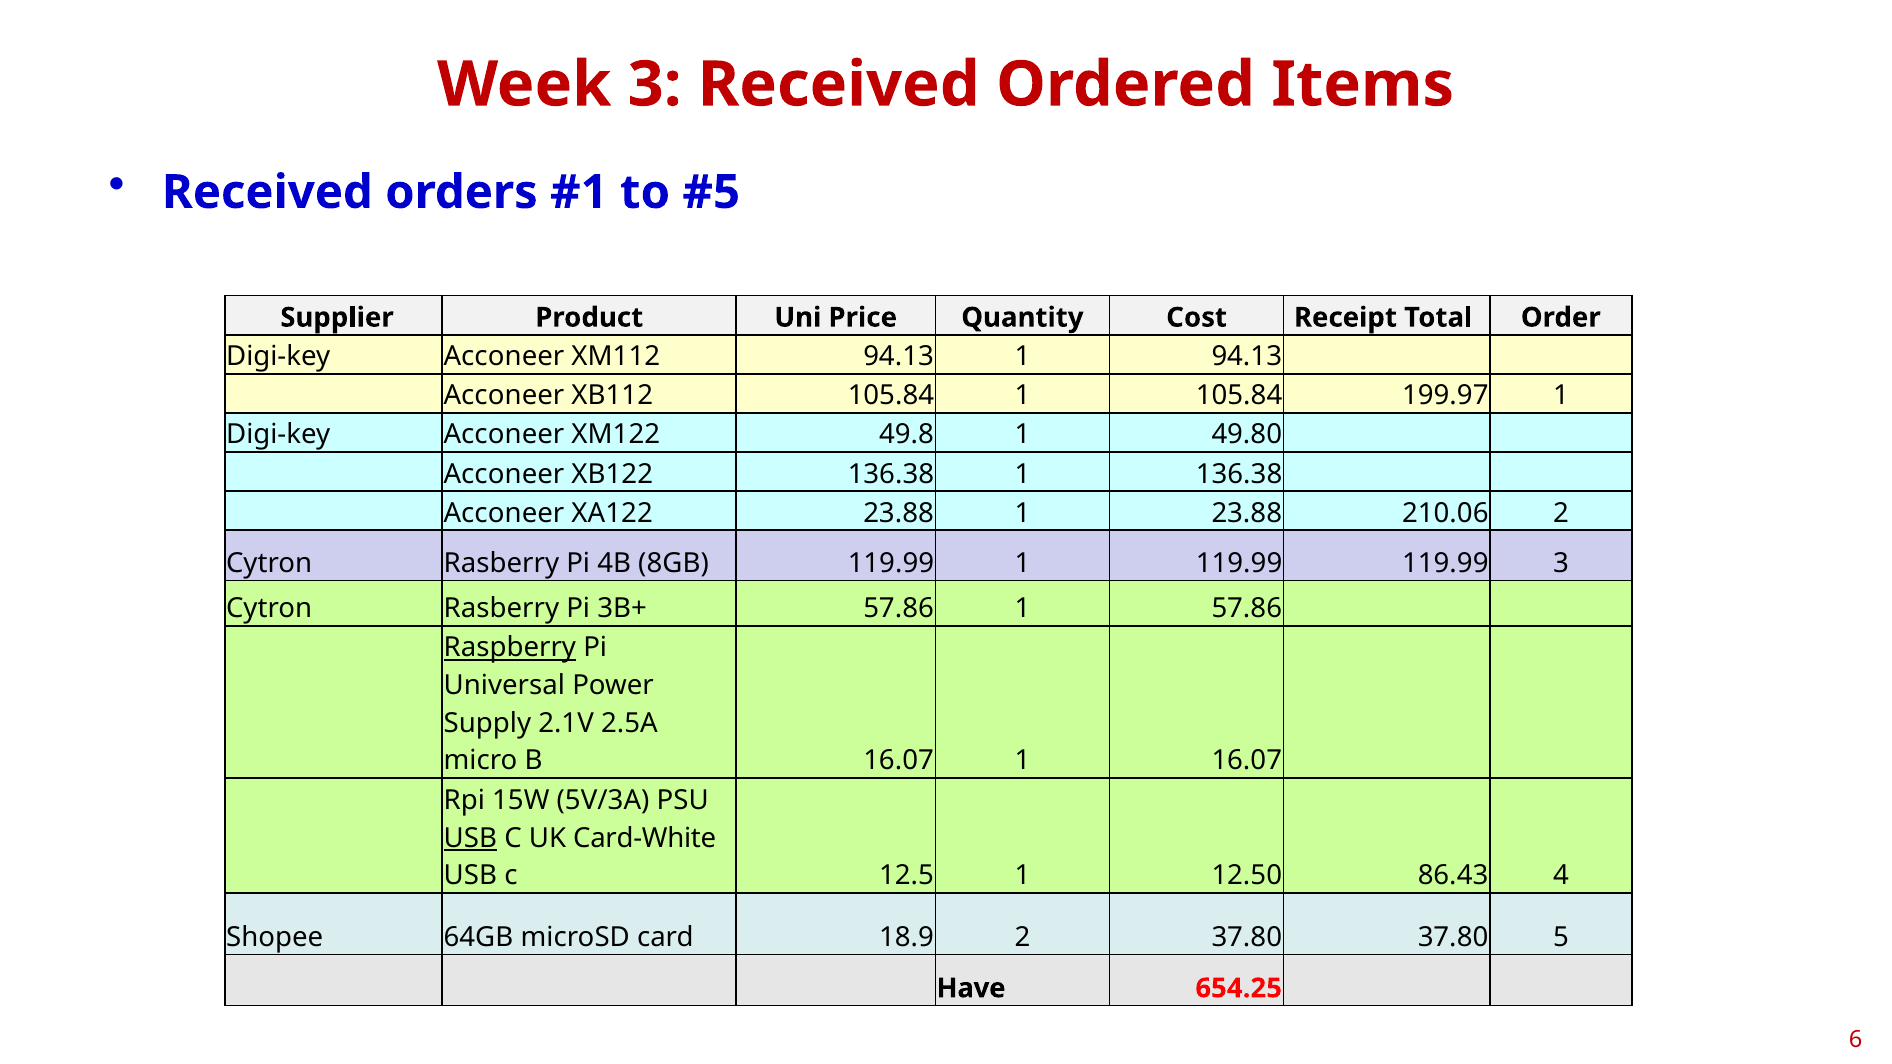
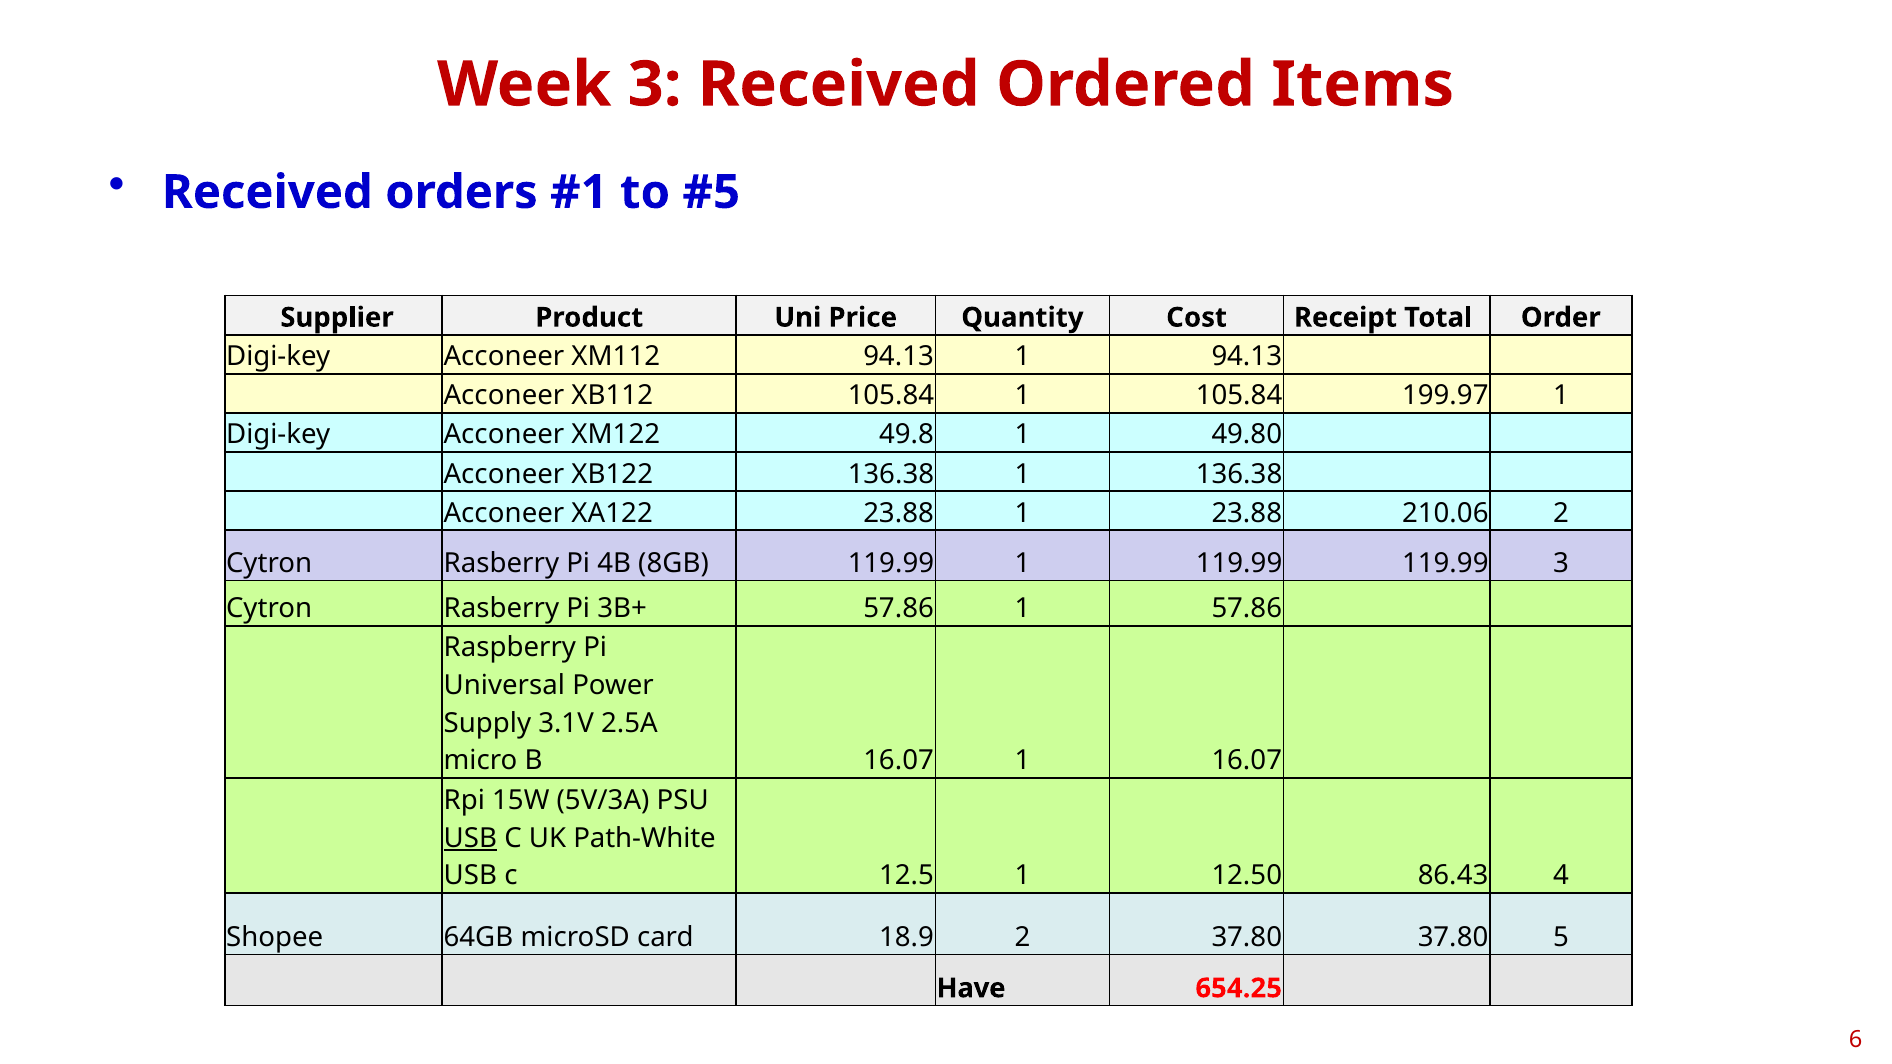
Raspberry underline: present -> none (510, 648)
2.1V: 2.1V -> 3.1V (566, 723)
Card-White: Card-White -> Path-White (645, 838)
